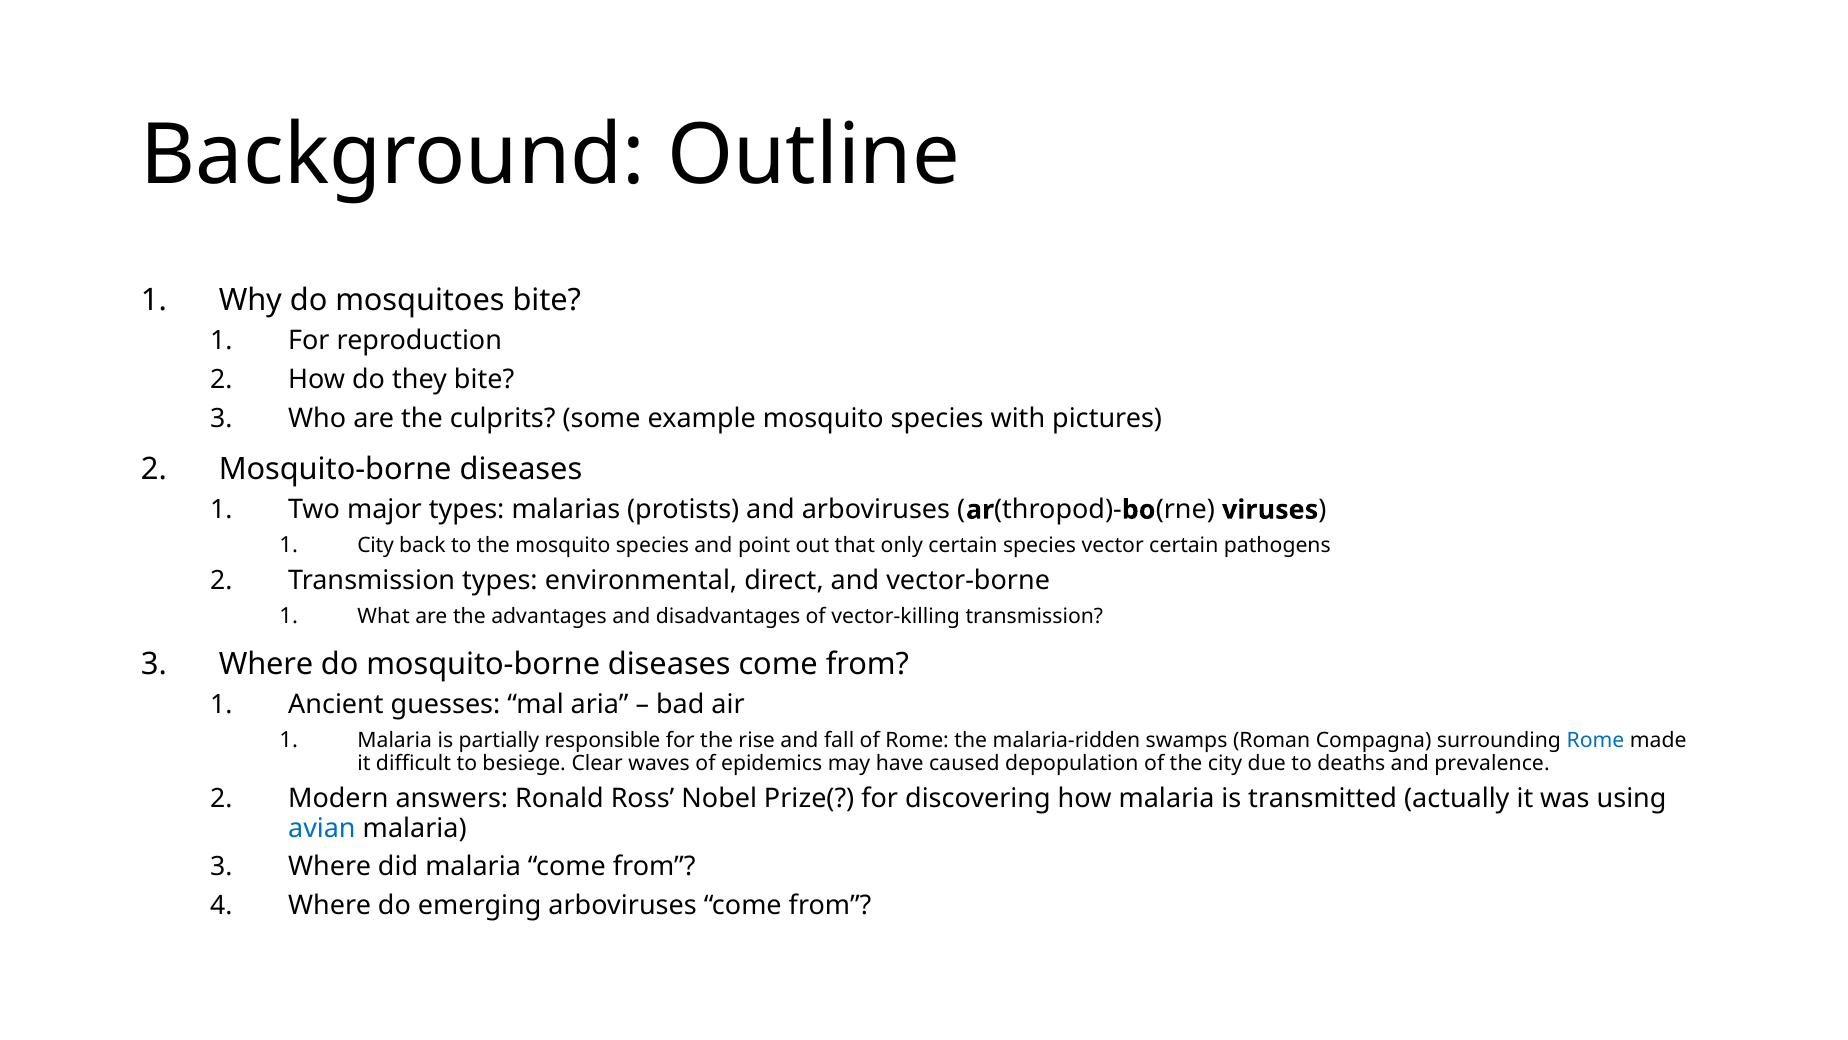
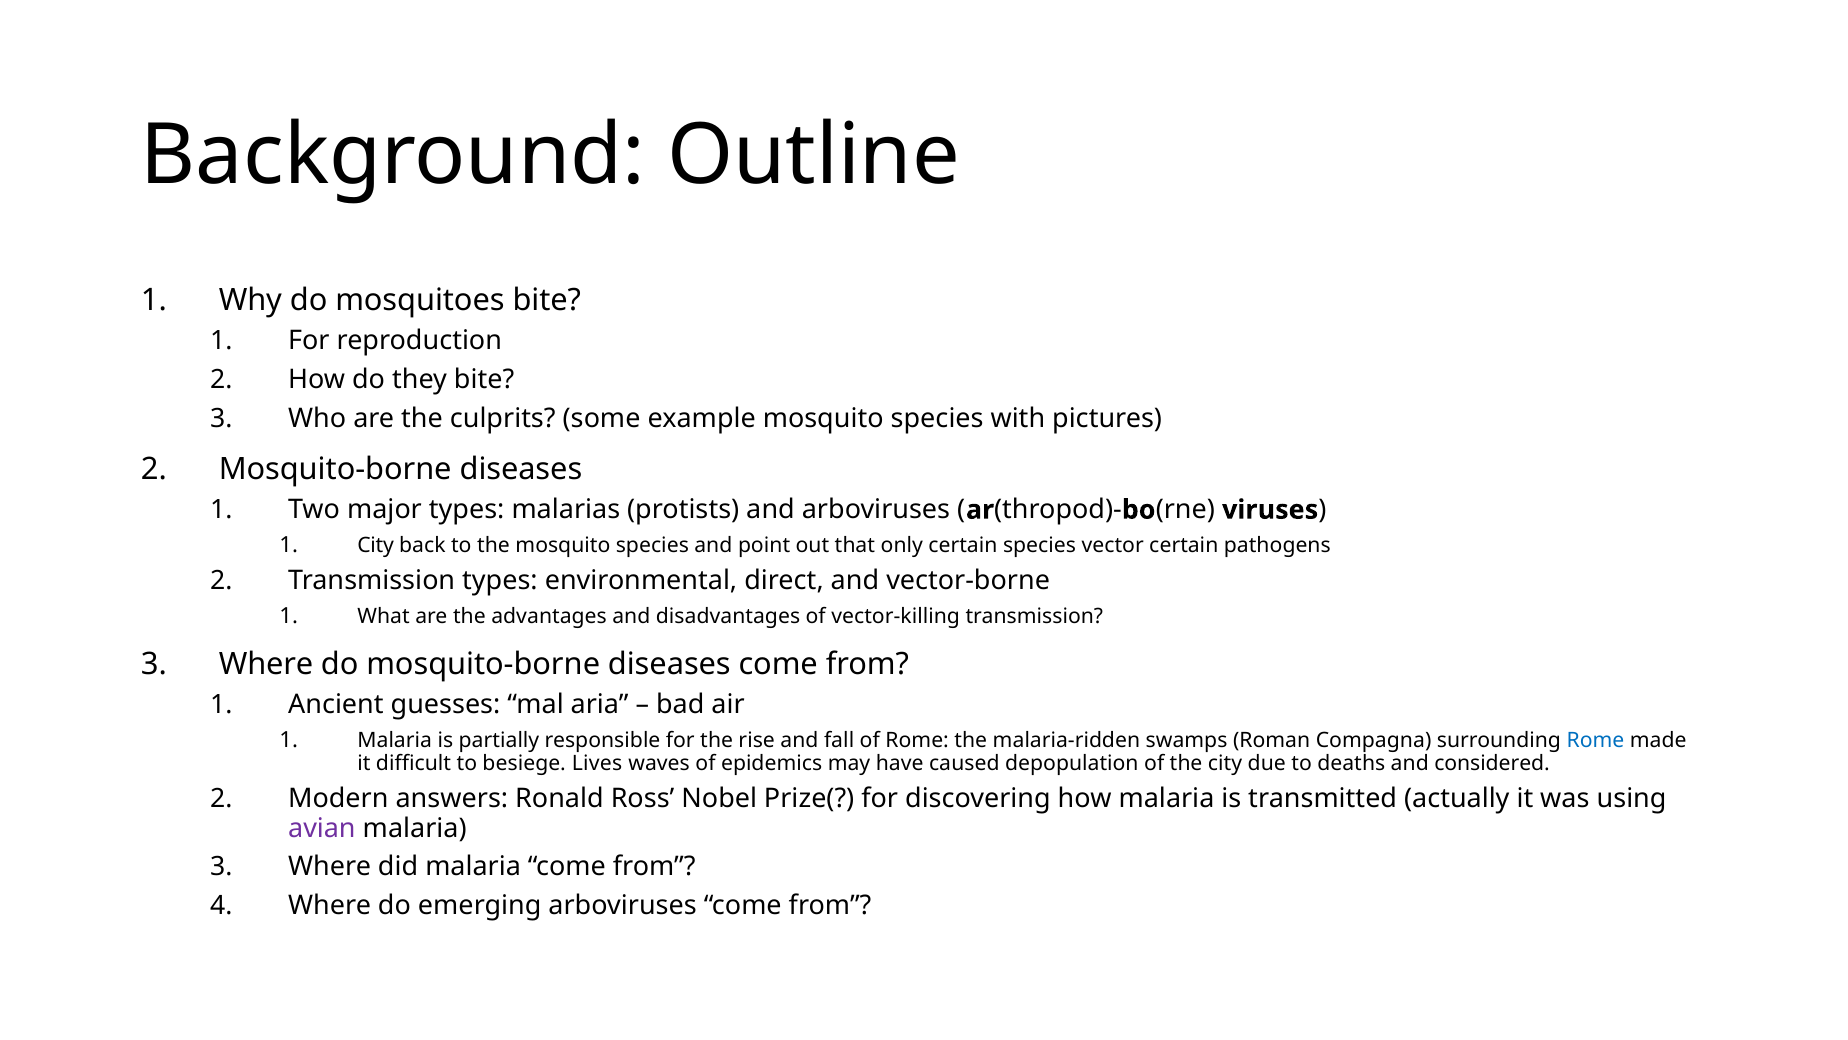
Clear: Clear -> Lives (597, 763)
prevalence: prevalence -> considered (1492, 763)
avian colour: blue -> purple (322, 828)
